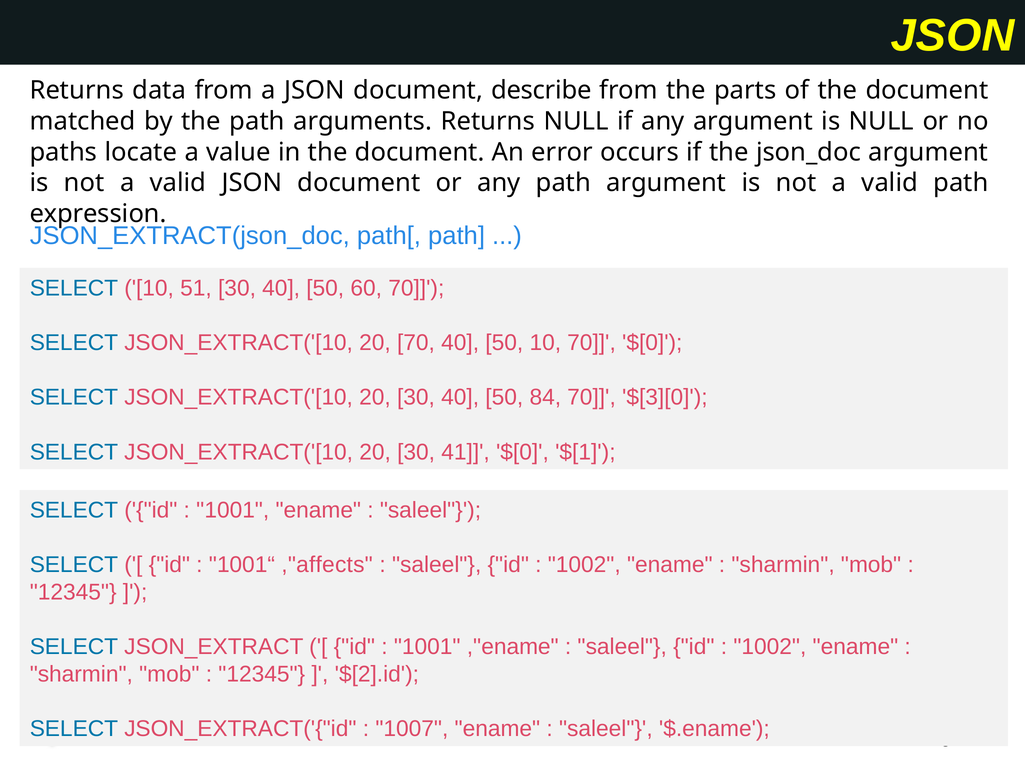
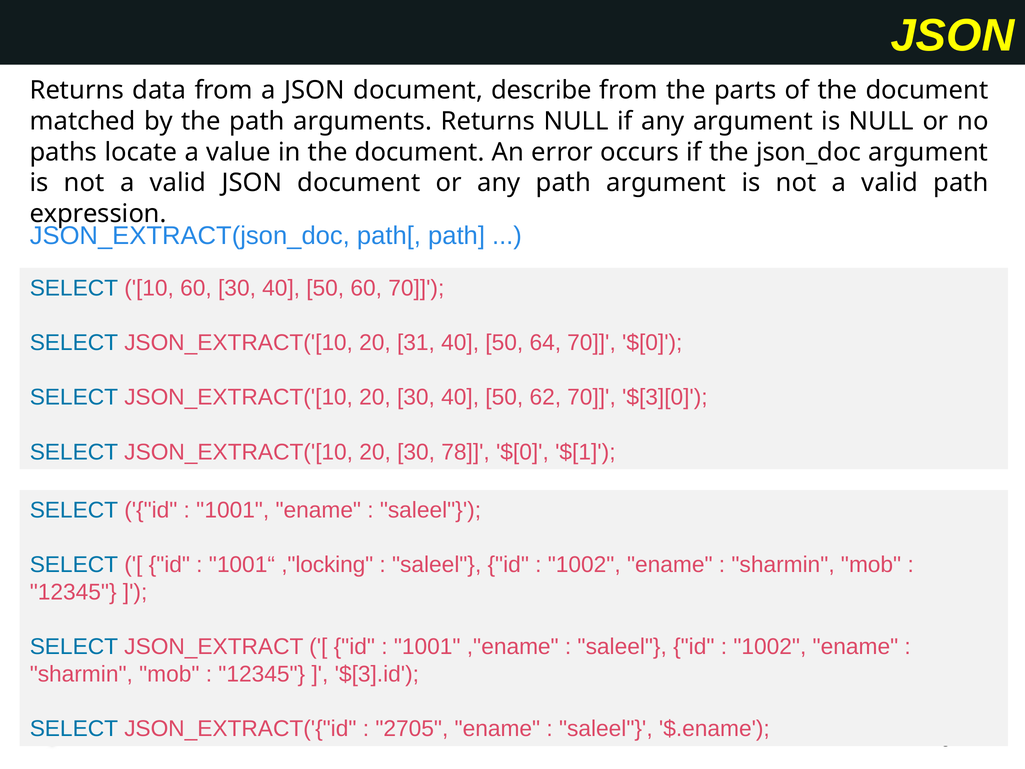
10 51: 51 -> 60 (196, 288)
20 70: 70 -> 31 (416, 343)
50 10: 10 -> 64 (545, 343)
84: 84 -> 62 (545, 397)
41: 41 -> 78 (466, 452)
,"affects: ,"affects -> ,"locking (327, 565)
$[2].id: $[2].id -> $[3].id (377, 674)
1007: 1007 -> 2705 (412, 729)
